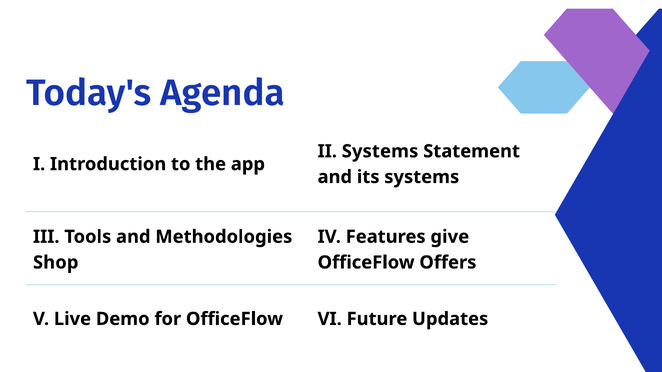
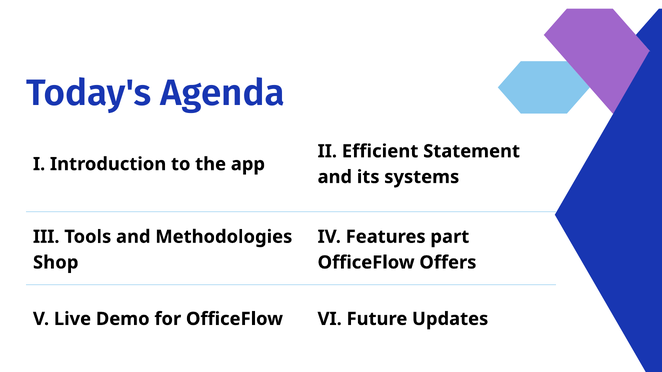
II Systems: Systems -> Efficient (380, 151)
give: give -> part (450, 237)
